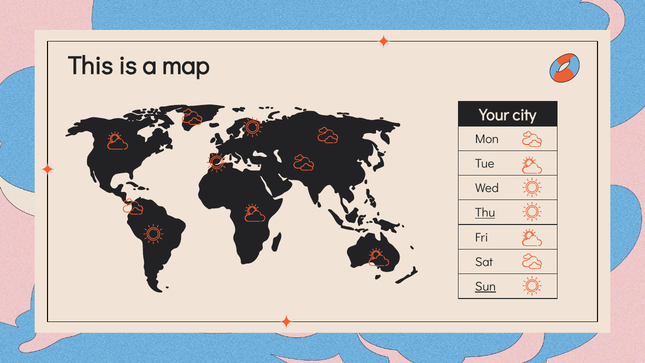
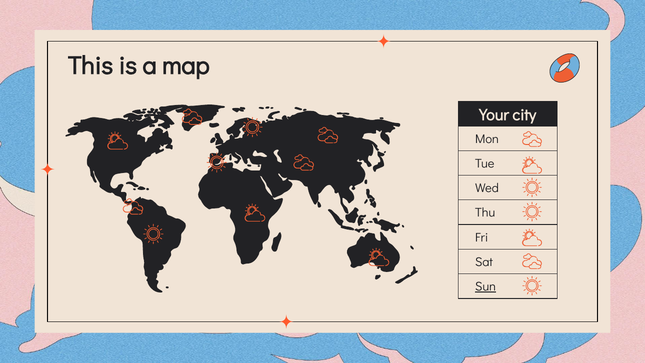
Thu underline: present -> none (485, 213)
